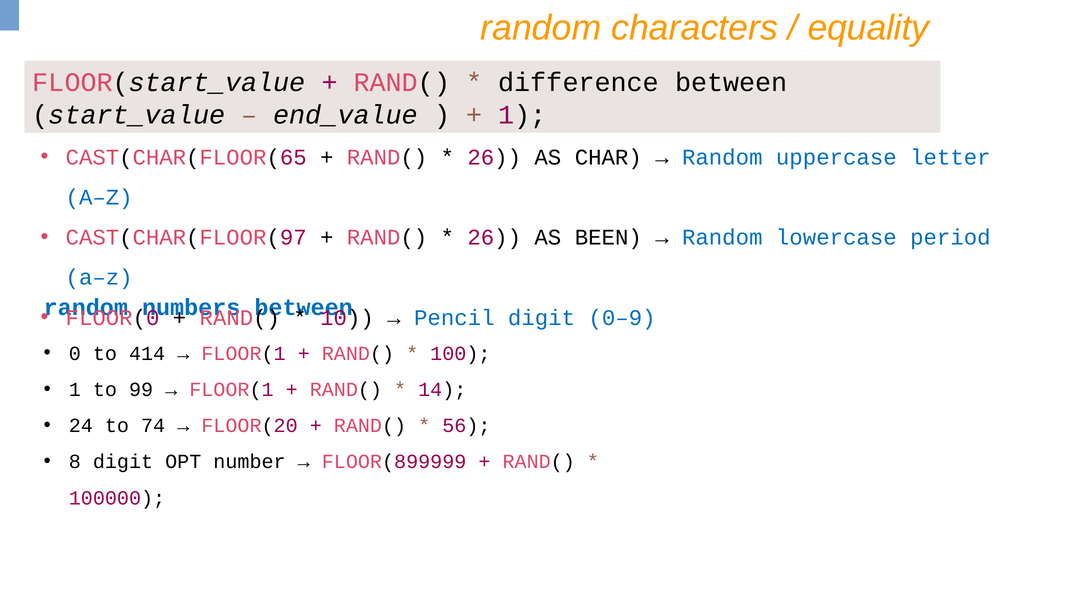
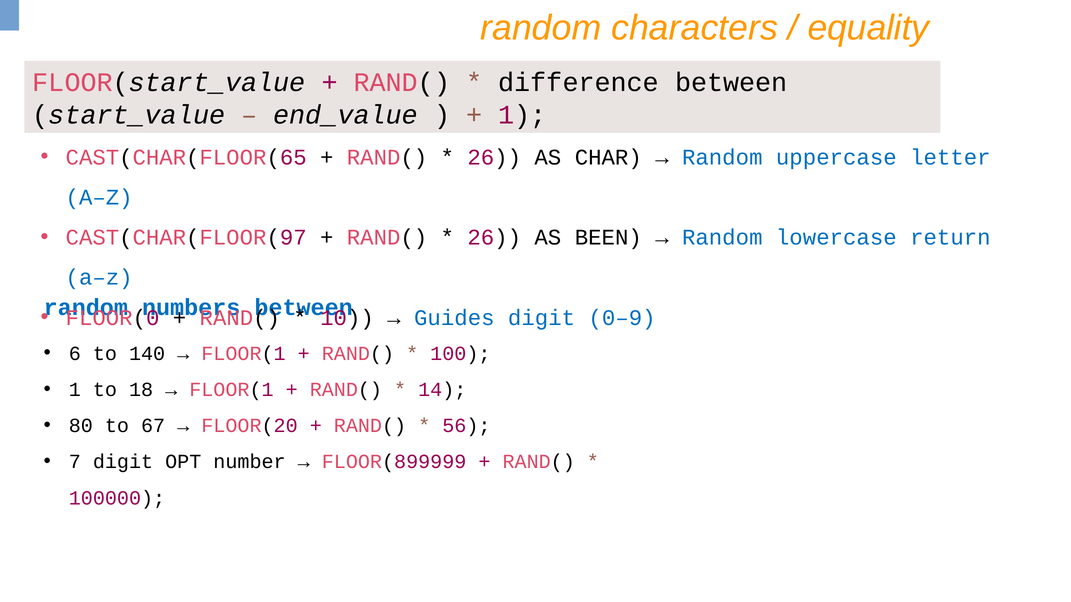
period: period -> return (950, 238)
Pencil: Pencil -> Guides (454, 318)
0: 0 -> 6 (75, 354)
414: 414 -> 140 (147, 354)
99: 99 -> 18 (141, 390)
24: 24 -> 80 (81, 426)
74: 74 -> 67 (153, 426)
8: 8 -> 7 (75, 462)
